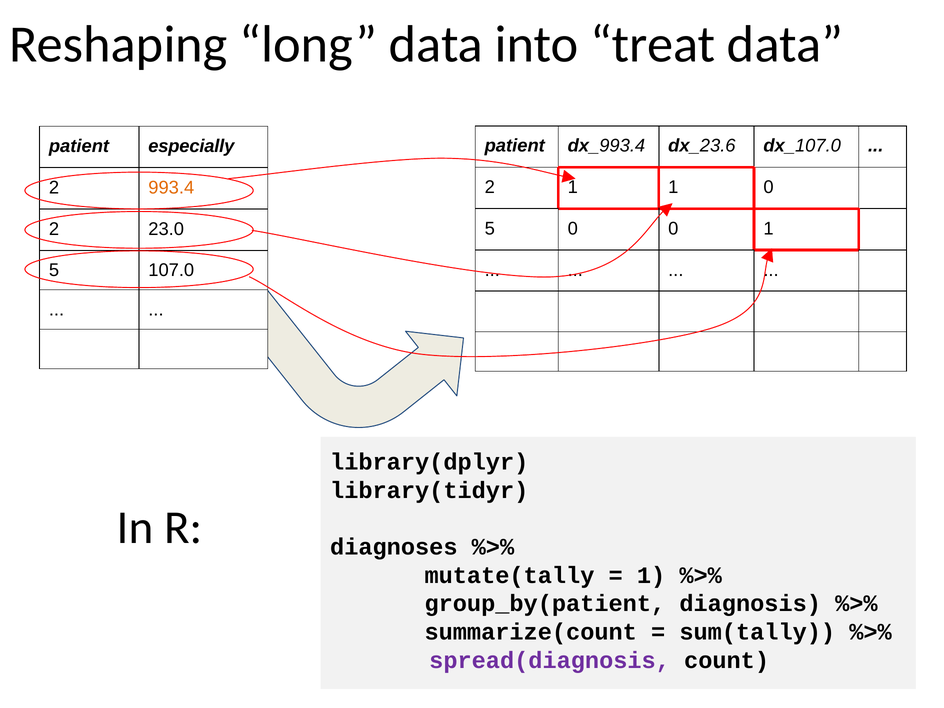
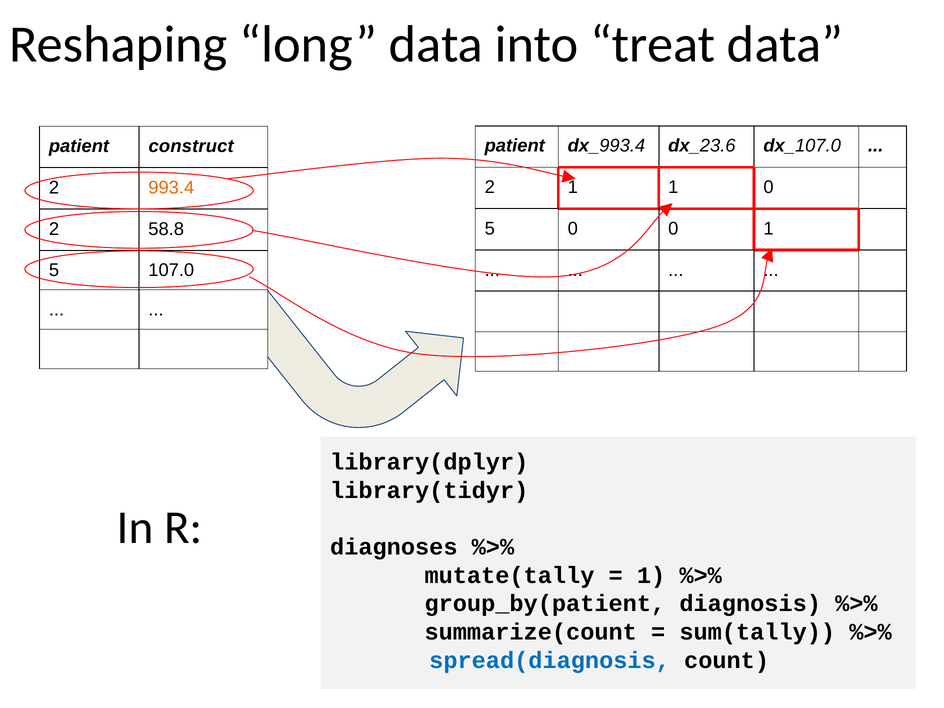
especially: especially -> construct (191, 146)
23.0: 23.0 -> 58.8 (166, 229)
spread(diagnosis colour: purple -> blue (550, 660)
